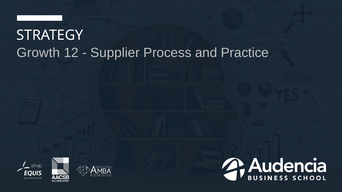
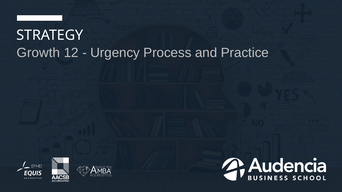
Supplier: Supplier -> Urgency (115, 53)
